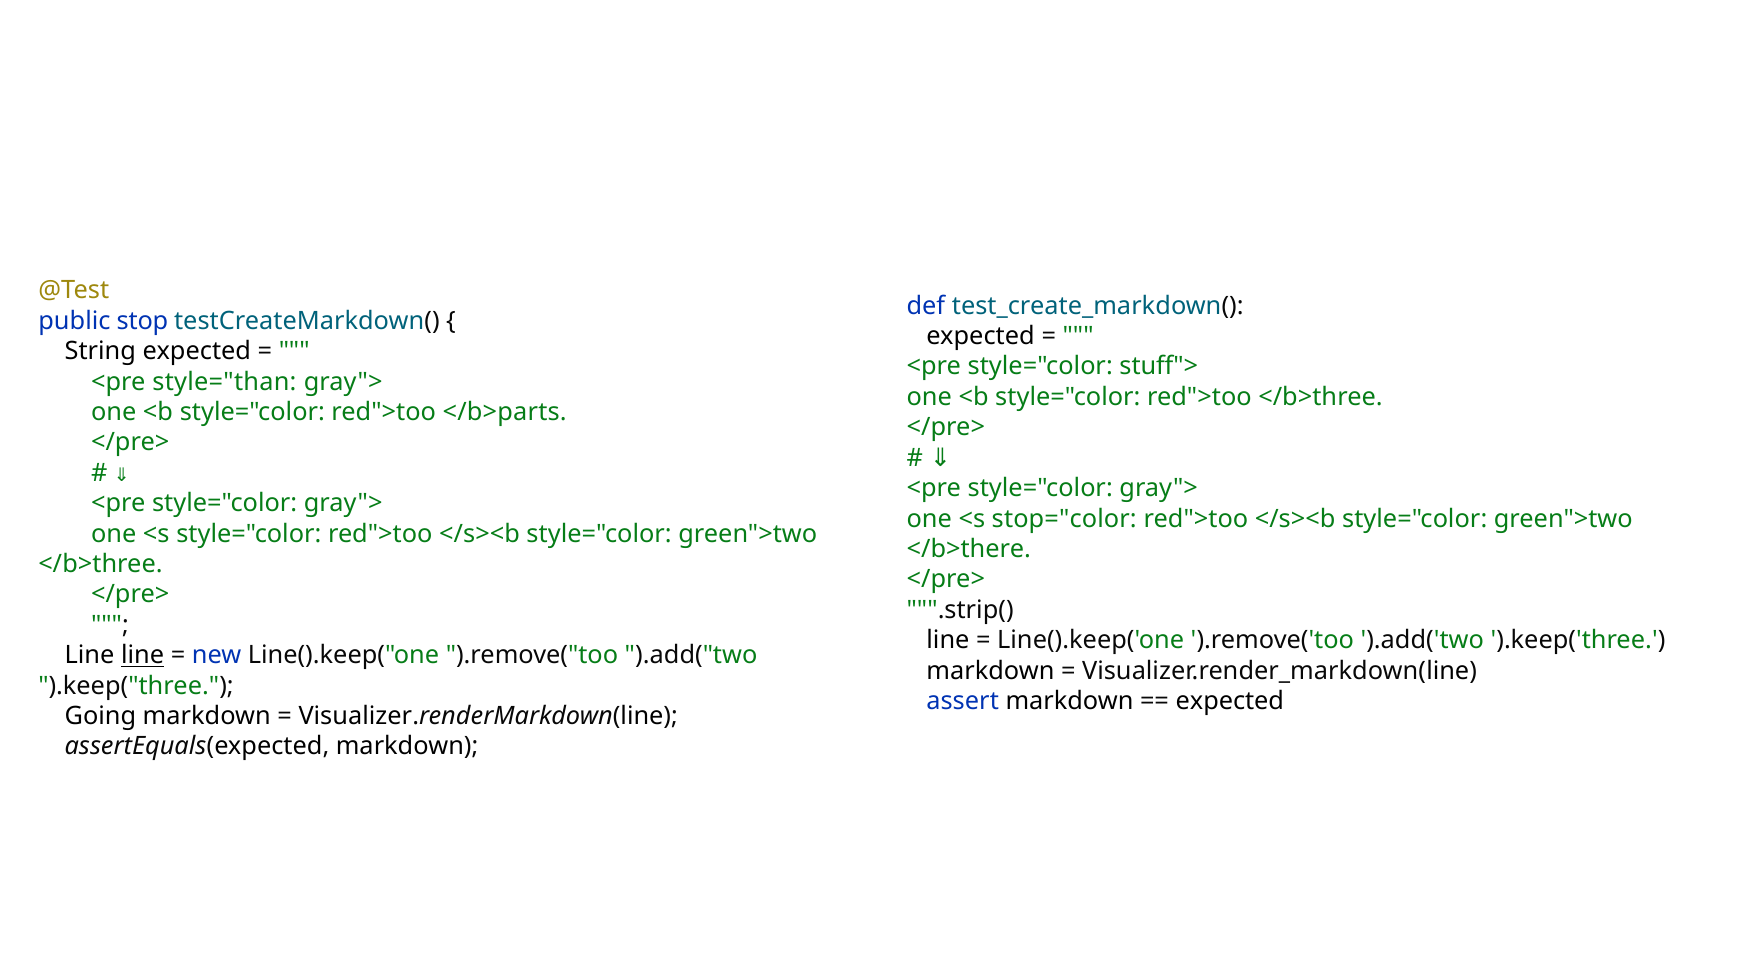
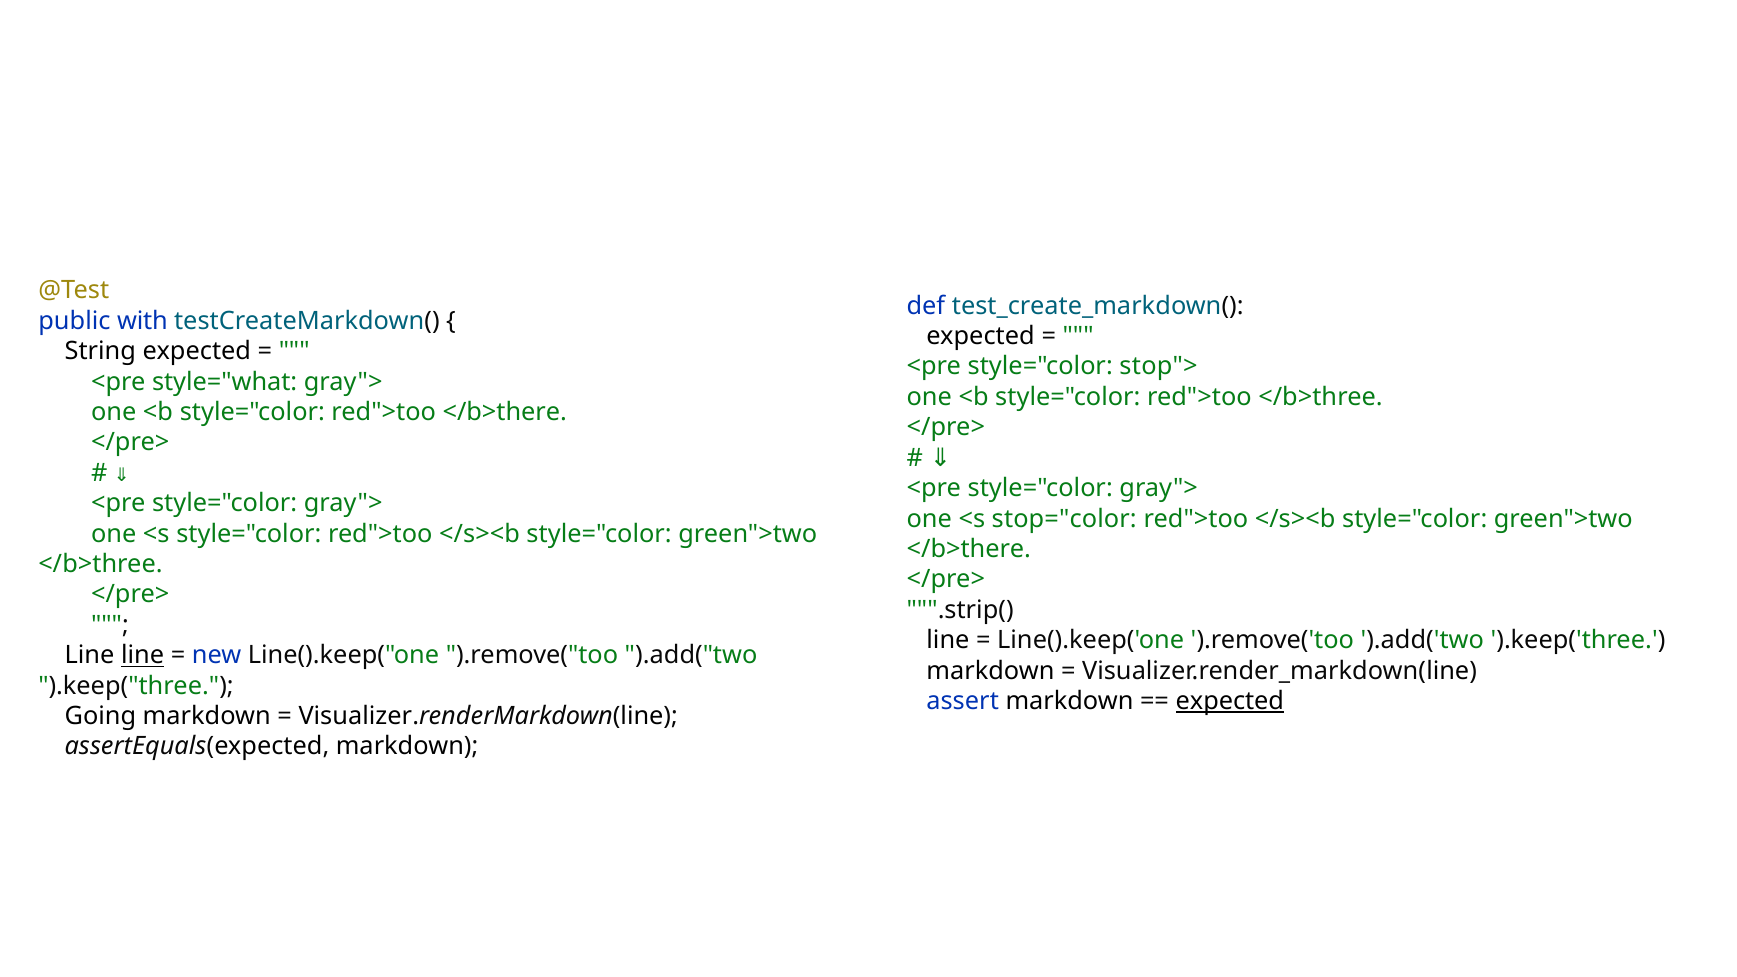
stop: stop -> with (142, 321)
stuff">: stuff"> -> stop"> (1159, 367)
style="than: style="than -> style="what (225, 382)
red">too </b>parts: </b>parts -> </b>there (505, 412)
expected underline: none -> present (1230, 701)
